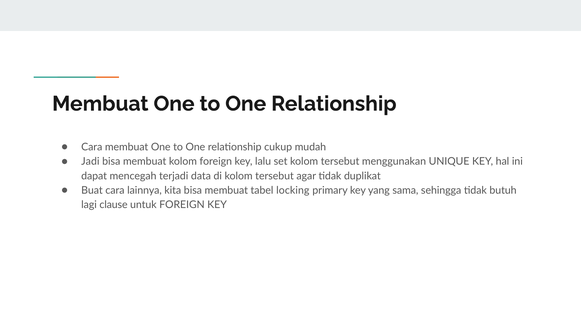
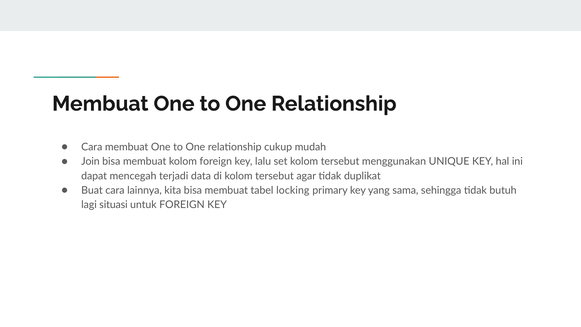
Jadi: Jadi -> Join (90, 161)
clause: clause -> situasi (113, 205)
